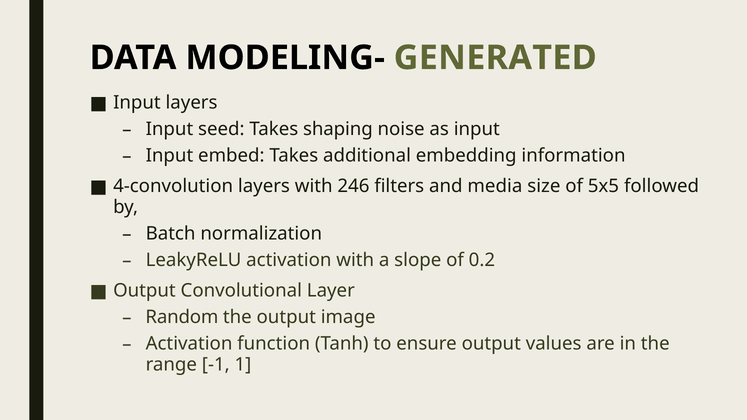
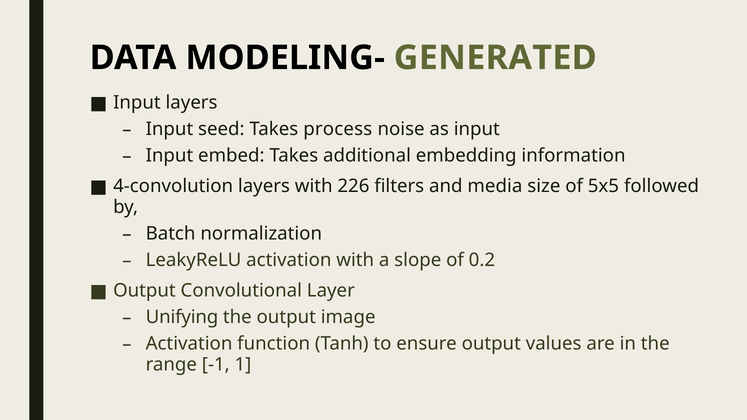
shaping: shaping -> process (338, 129)
246: 246 -> 226 (353, 186)
Random: Random -> Unifying (182, 317)
